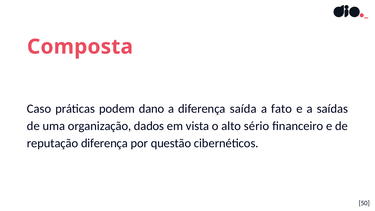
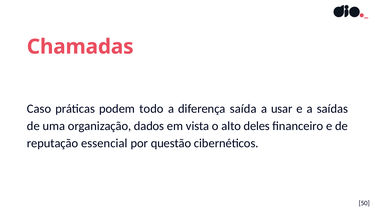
Composta: Composta -> Chamadas (80, 47)
dano: dano -> todo (151, 109)
fato: fato -> usar (282, 109)
sério: sério -> deles (257, 126)
reputação diferença: diferença -> essencial (104, 143)
